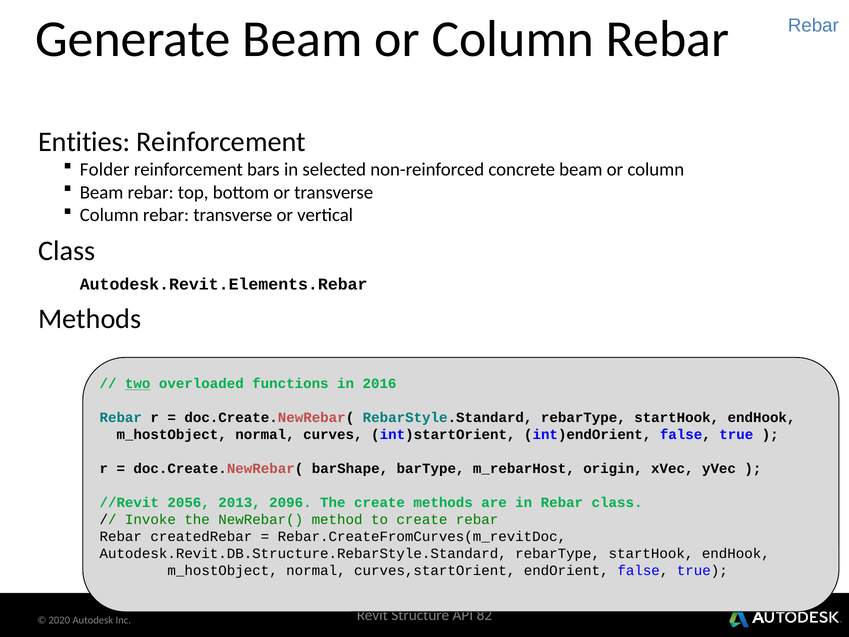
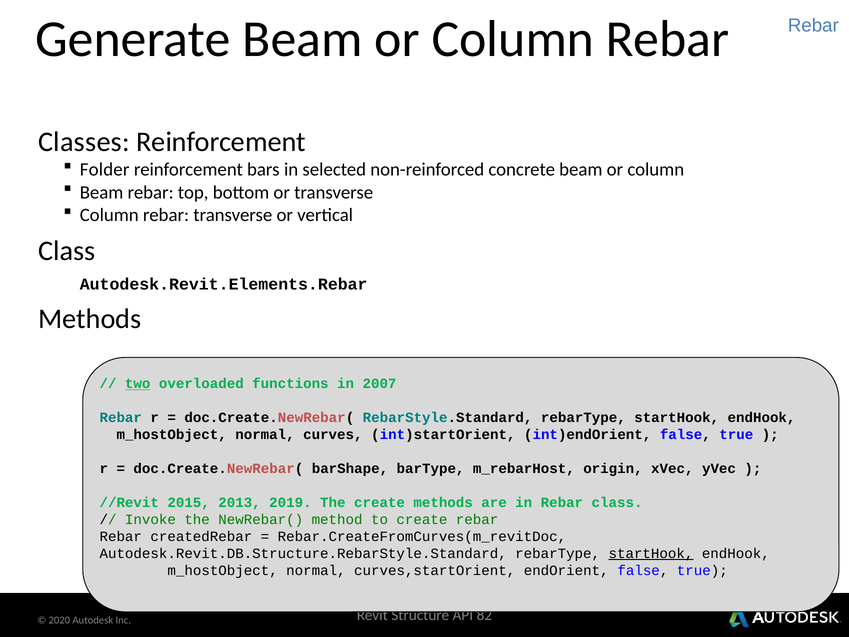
Entities: Entities -> Classes (84, 142)
2016: 2016 -> 2007 (380, 384)
2056: 2056 -> 2015 (189, 502)
2096: 2096 -> 2019 (290, 502)
startHook underline: none -> present (651, 553)
